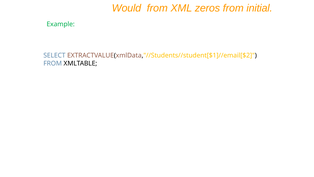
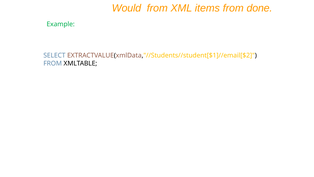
zeros: zeros -> items (207, 8)
initial: initial -> done (259, 8)
